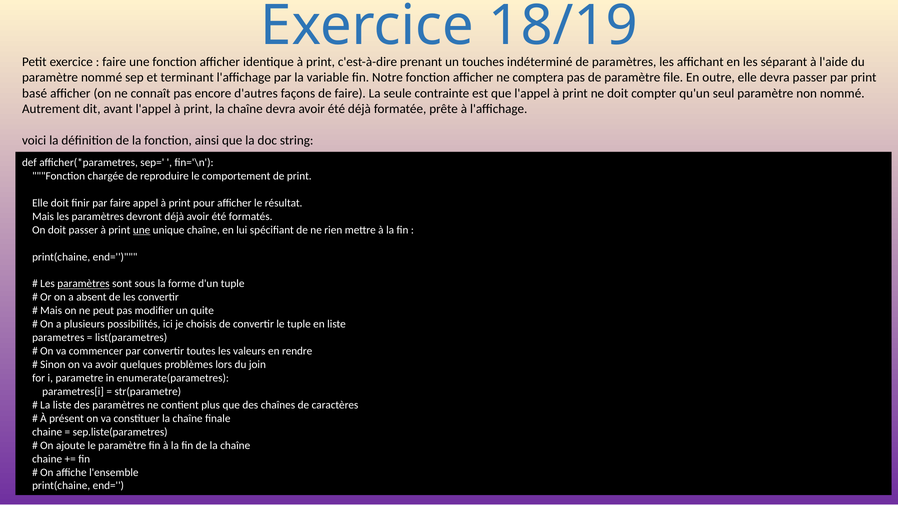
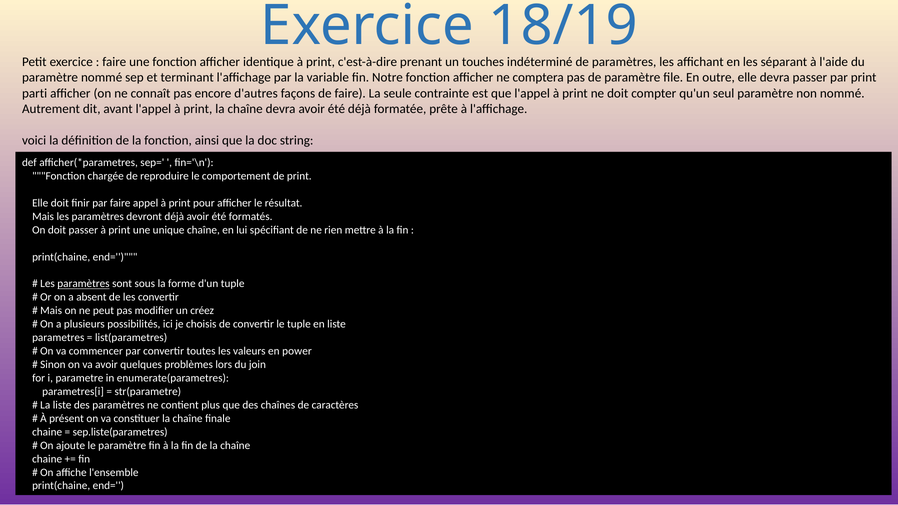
basé: basé -> parti (35, 93)
une underline: present -> none (142, 230)
quite: quite -> créez (202, 311)
rendre: rendre -> power (297, 351)
